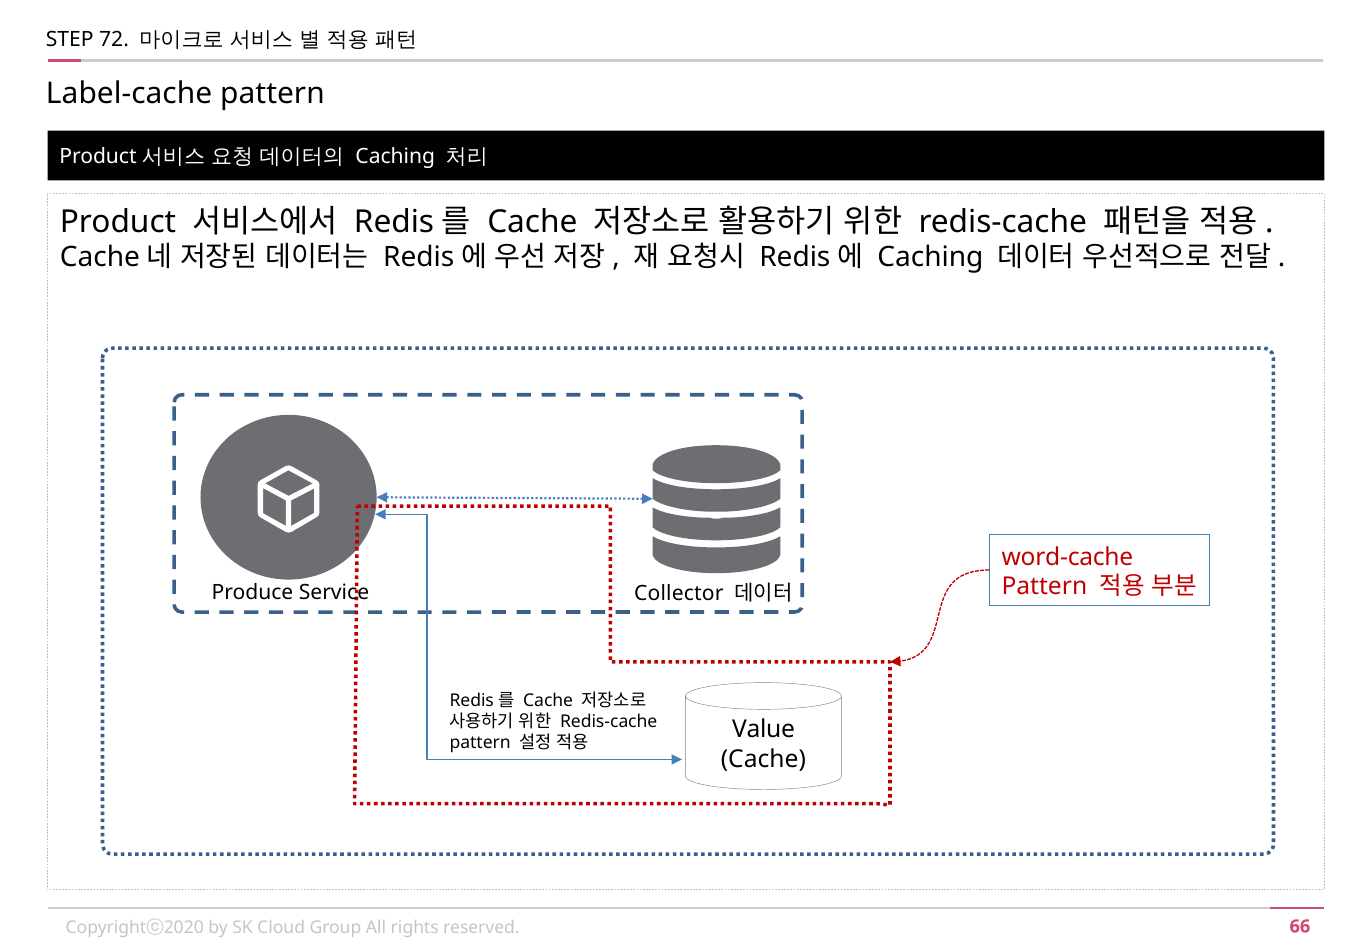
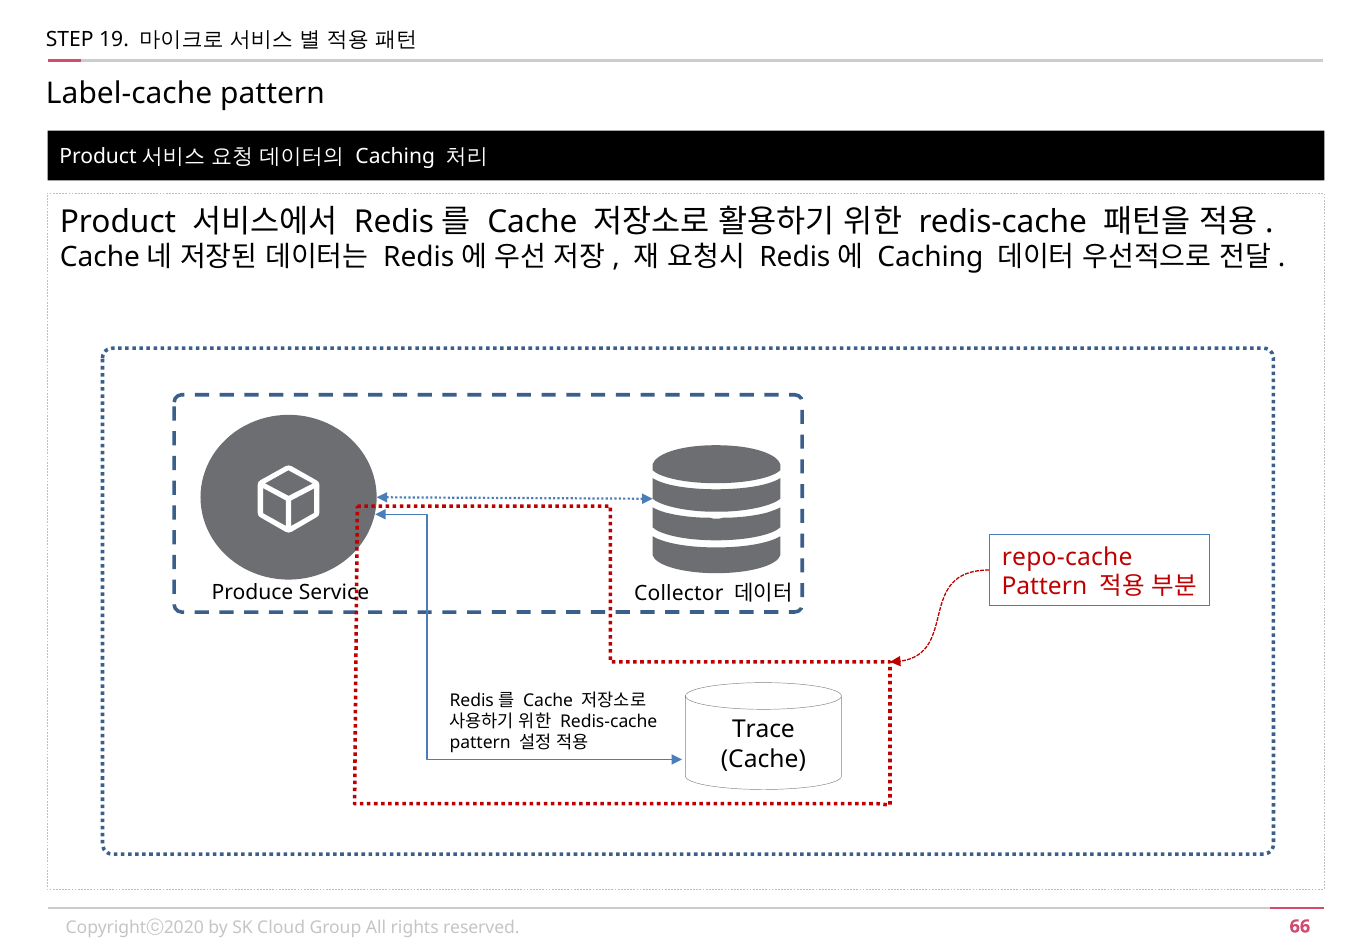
72: 72 -> 19 (114, 40)
word-cache: word-cache -> repo-cache (1067, 557)
Value: Value -> Trace (764, 730)
